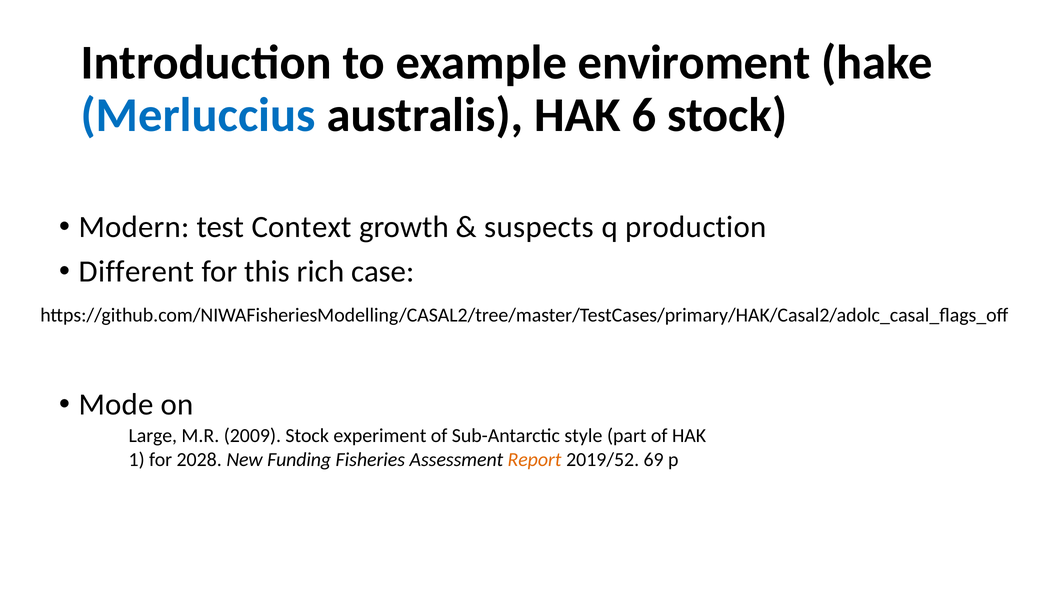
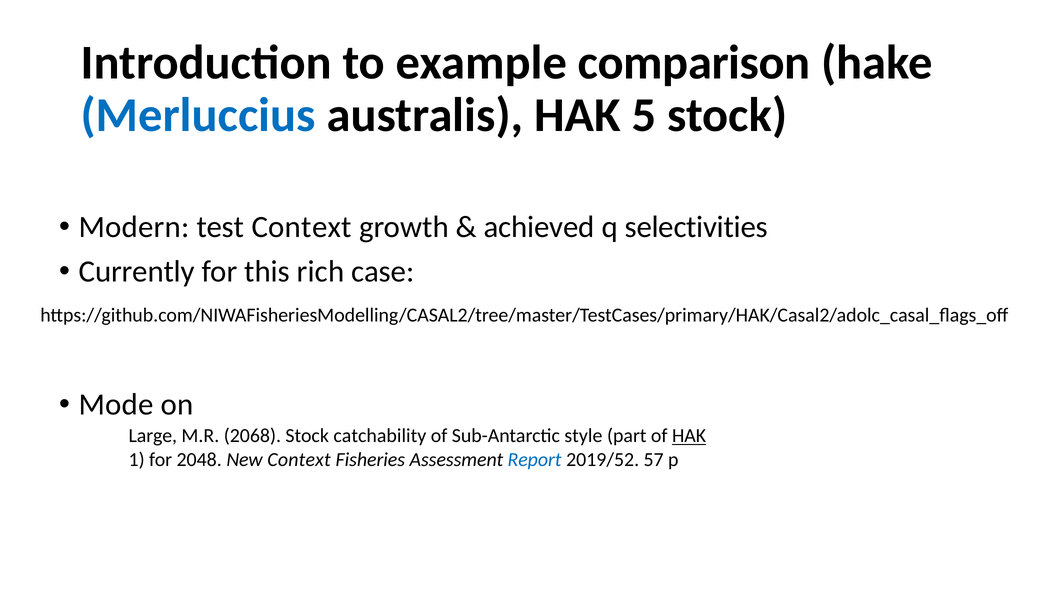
enviroment: enviroment -> comparison (694, 63)
6: 6 -> 5 (644, 115)
suspects: suspects -> achieved (539, 227)
production: production -> selectivities (696, 227)
Different: Different -> Currently (137, 271)
2009: 2009 -> 2068 (252, 436)
experiment: experiment -> catchability (380, 436)
HAK underline: none -> present (689, 436)
2028: 2028 -> 2048 (199, 459)
New Funding: Funding -> Context (299, 459)
Report colour: orange -> blue (535, 459)
69: 69 -> 57 (654, 459)
